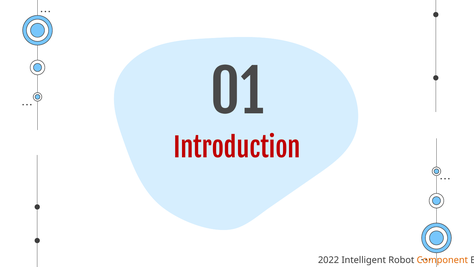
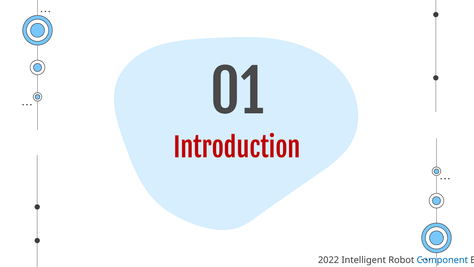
Component colour: orange -> blue (442, 260)
